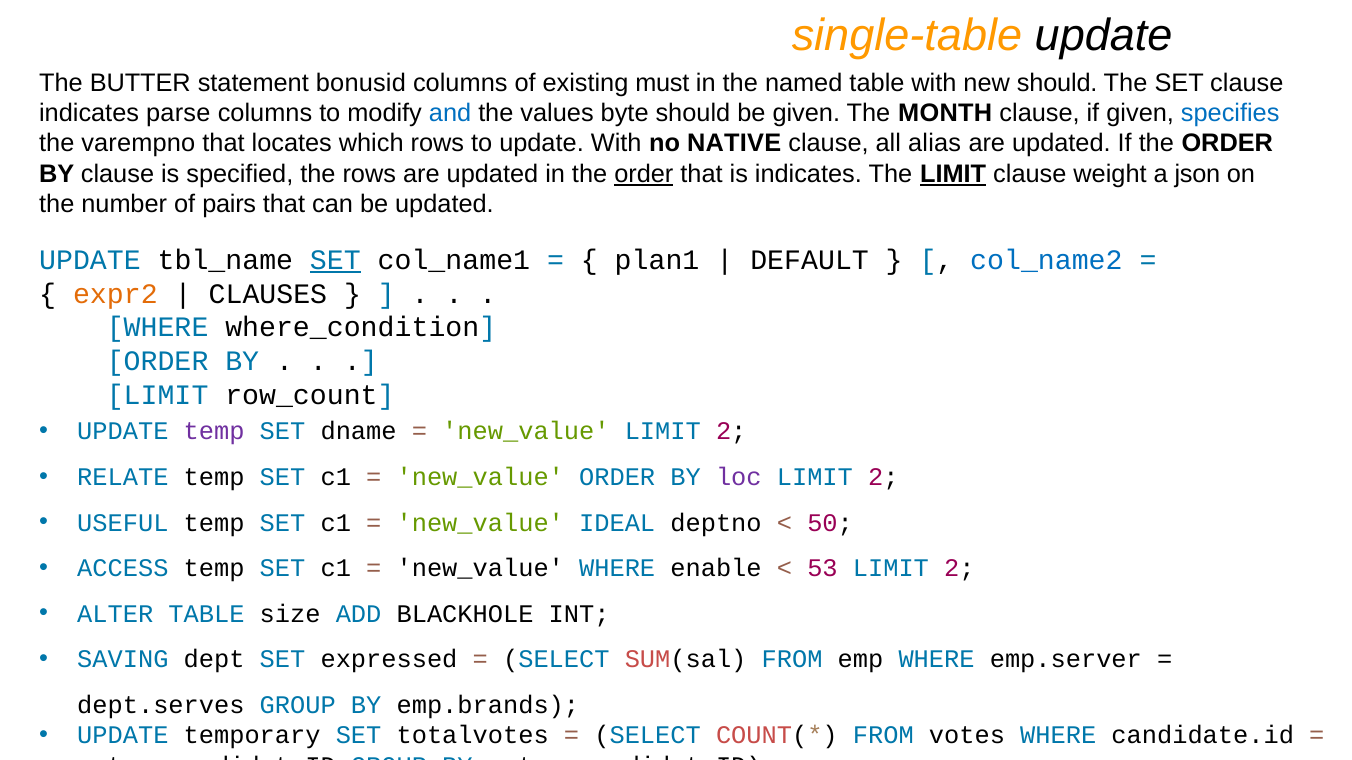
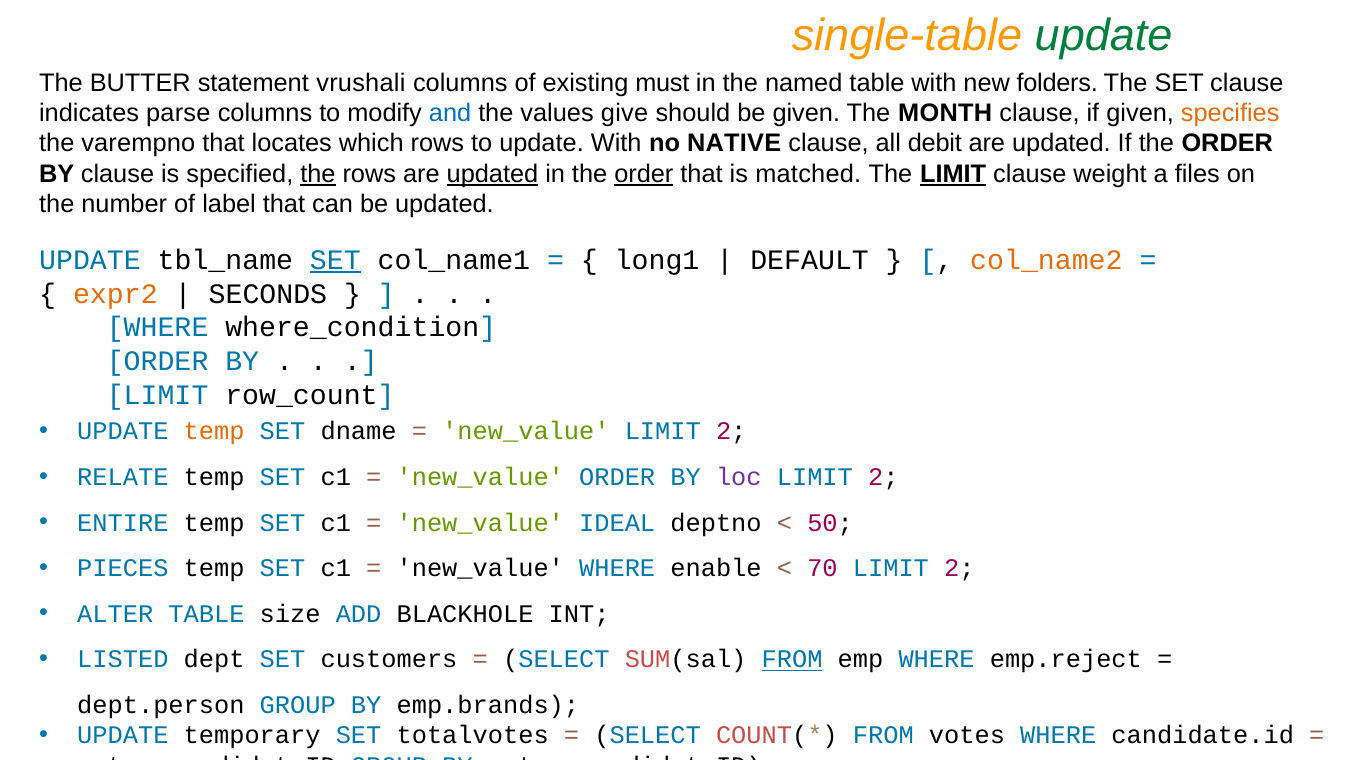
update colour: black -> green (1104, 35)
bonusid: bonusid -> vrushali (361, 83)
new should: should -> folders (1057, 83)
byte: byte -> give (625, 113)
specifies colour: blue -> orange (1230, 113)
alias: alias -> debit (935, 144)
the underline: none -> present (318, 174)
updated underline: none -> present (493, 174)
is indicates: indicates -> matched (808, 174)
json: json -> files (1197, 174)
pairs: pairs -> label (229, 204)
plan1: plan1 -> long1 (657, 260)
col_name2 colour: blue -> orange (1046, 260)
CLAUSES: CLAUSES -> SECONDS (268, 294)
temp colour: purple -> orange (214, 432)
USEFUL: USEFUL -> ENTIRE (123, 523)
ACCESS: ACCESS -> PIECES (123, 569)
53: 53 -> 70 (822, 569)
SAVING: SAVING -> LISTED (123, 660)
expressed: expressed -> customers (389, 660)
FROM underline: none -> present (792, 660)
emp.server: emp.server -> emp.reject (1066, 660)
dept.serves: dept.serves -> dept.person (161, 705)
